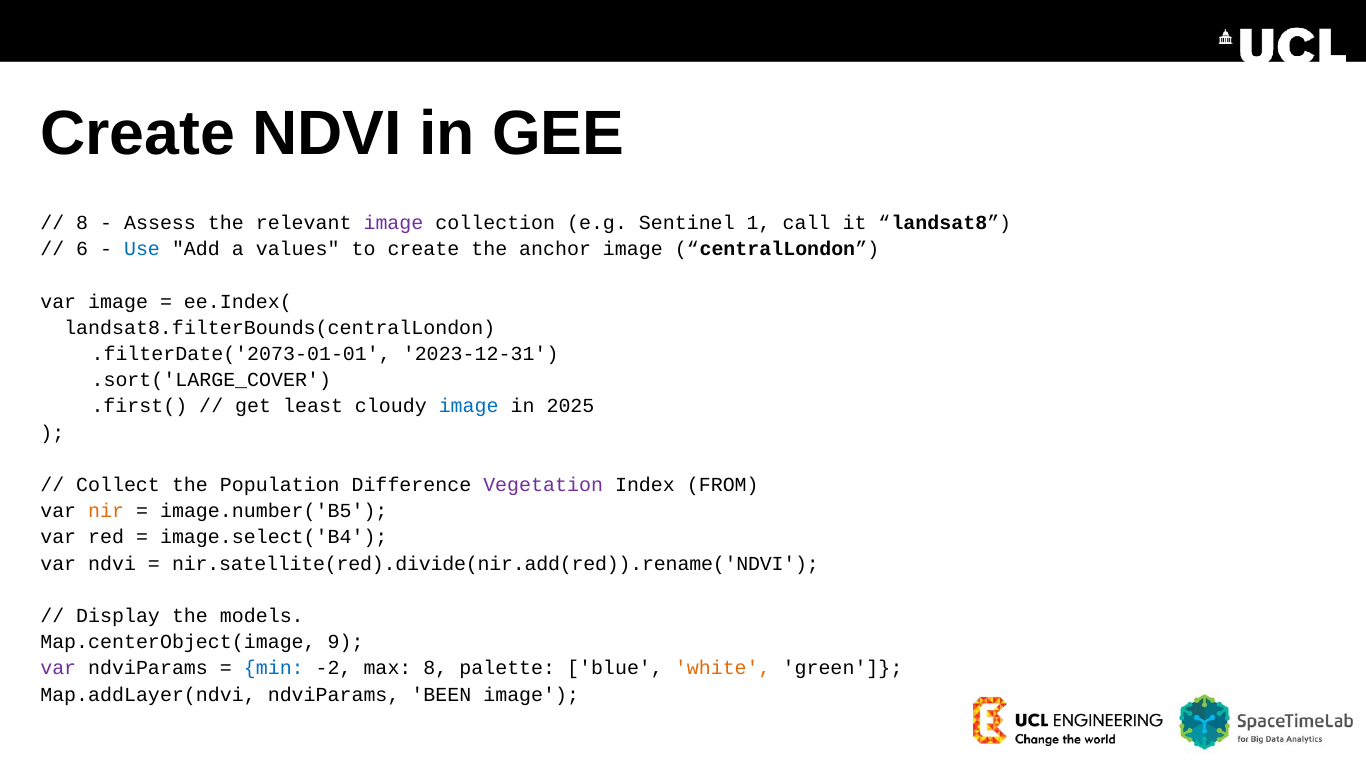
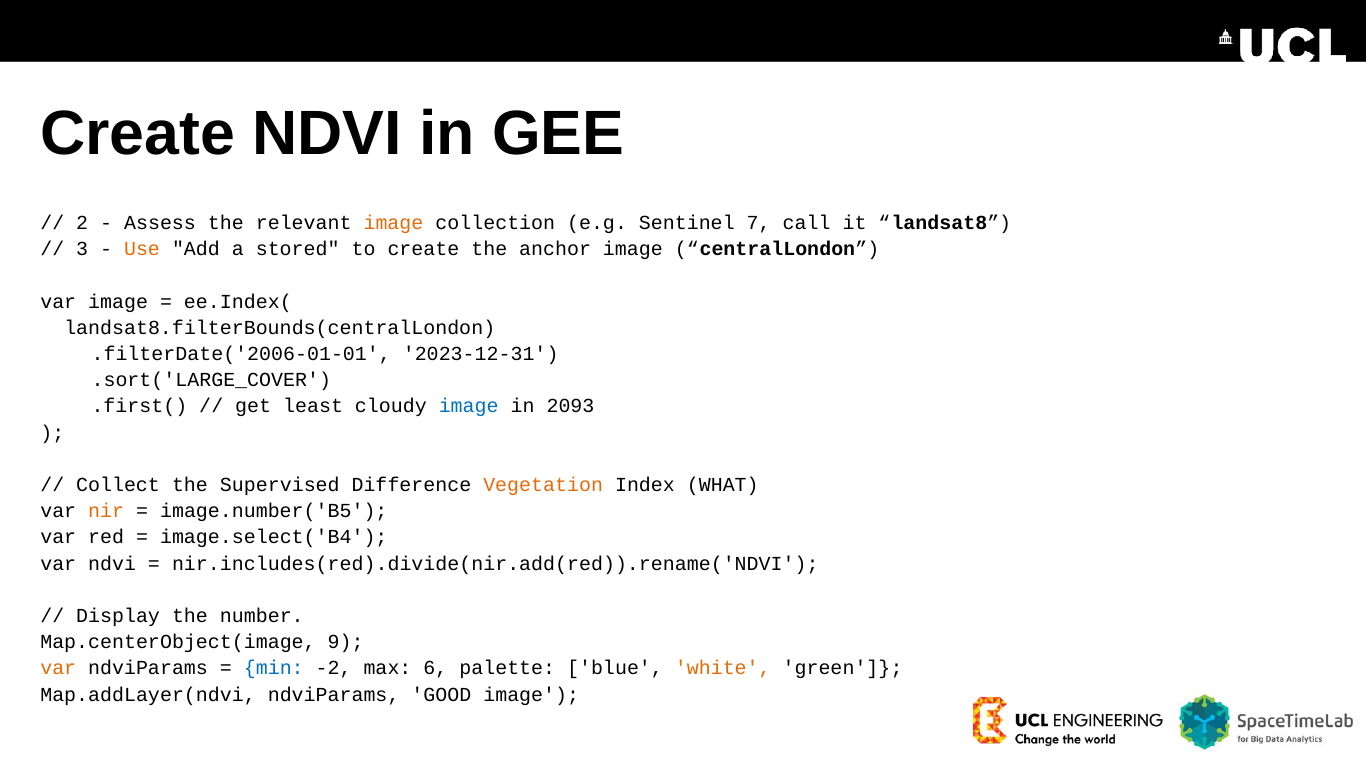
8: 8 -> 2 (82, 223)
image colour: purple -> orange (393, 223)
1: 1 -> 7 (759, 223)
6: 6 -> 3 (82, 249)
Use colour: blue -> orange (142, 249)
values: values -> stored (298, 249)
.filterDate('2073-01-01: .filterDate('2073-01-01 -> .filterDate('2006-01-01 (241, 354)
2025: 2025 -> 2093 (570, 407)
Population: Population -> Supervised (280, 485)
Vegetation colour: purple -> orange (543, 485)
FROM: FROM -> WHAT (723, 485)
nir.satellite(red).divide(nir.add(red)).rename('NDVI: nir.satellite(red).divide(nir.add(red)).rename('NDVI -> nir.includes(red).divide(nir.add(red)).rename('NDVI (495, 564)
models: models -> number (262, 616)
var colour: purple -> orange (58, 669)
max 8: 8 -> 6 (435, 669)
BEEN: BEEN -> GOOD (441, 695)
